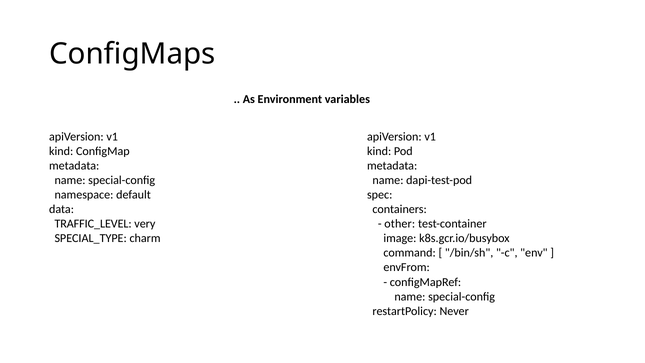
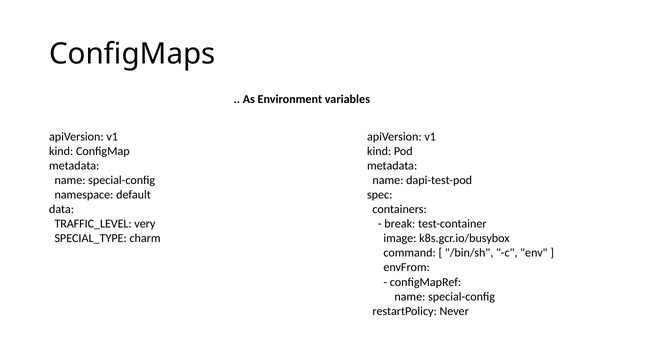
other: other -> break (400, 224)
